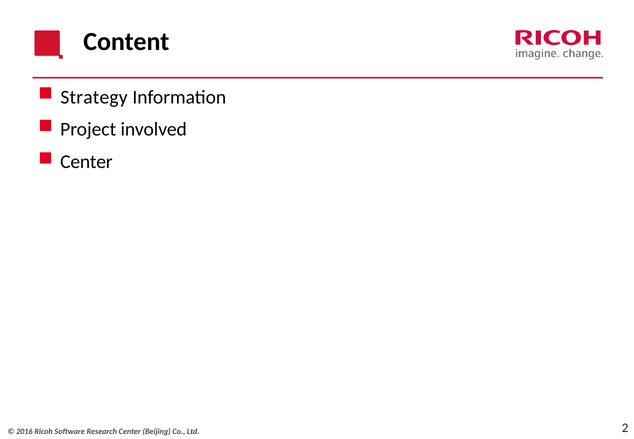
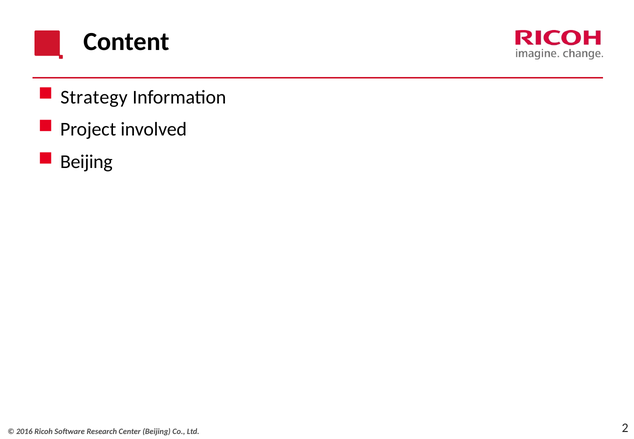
Center: Center -> Beijing (86, 162)
